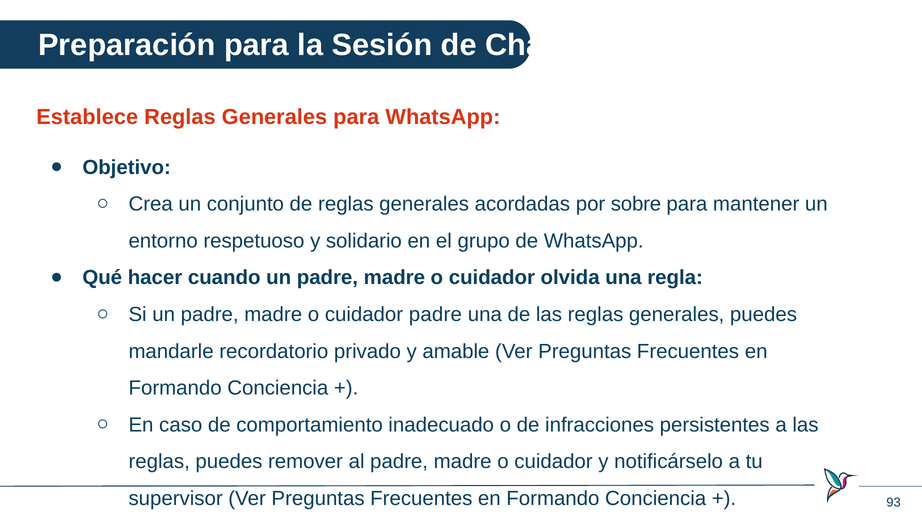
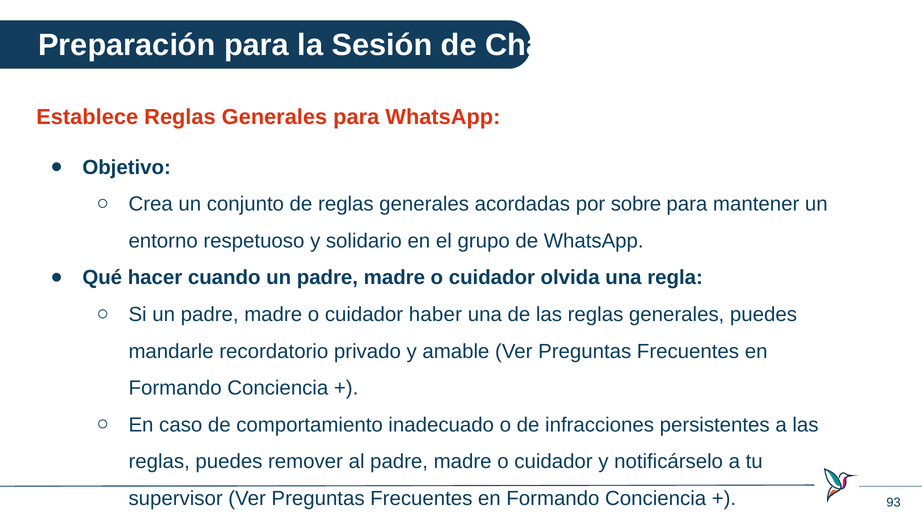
cuidador padre: padre -> haber (435, 315)
